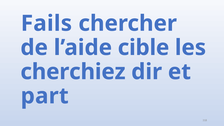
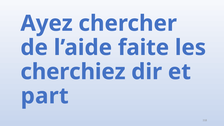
Fails: Fails -> Ayez (47, 23)
cible: cible -> faite (143, 48)
